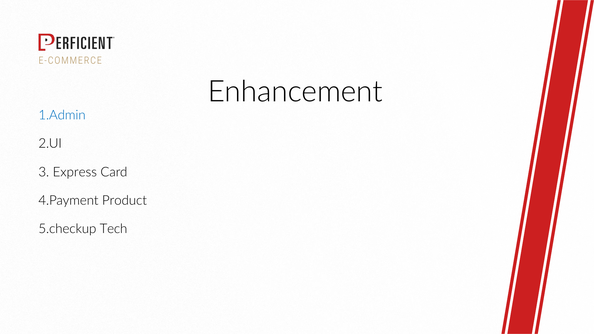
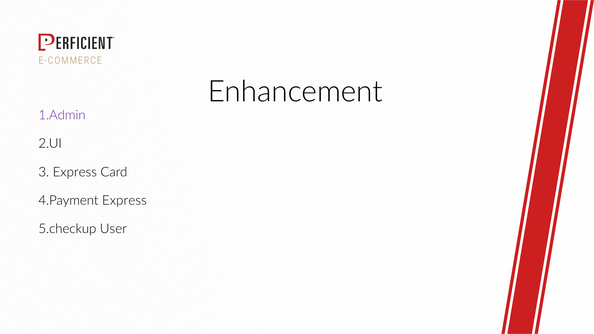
1.Admin colour: blue -> purple (62, 115)
4.Payment Product: Product -> Express (124, 201)
Tech: Tech -> User (113, 229)
